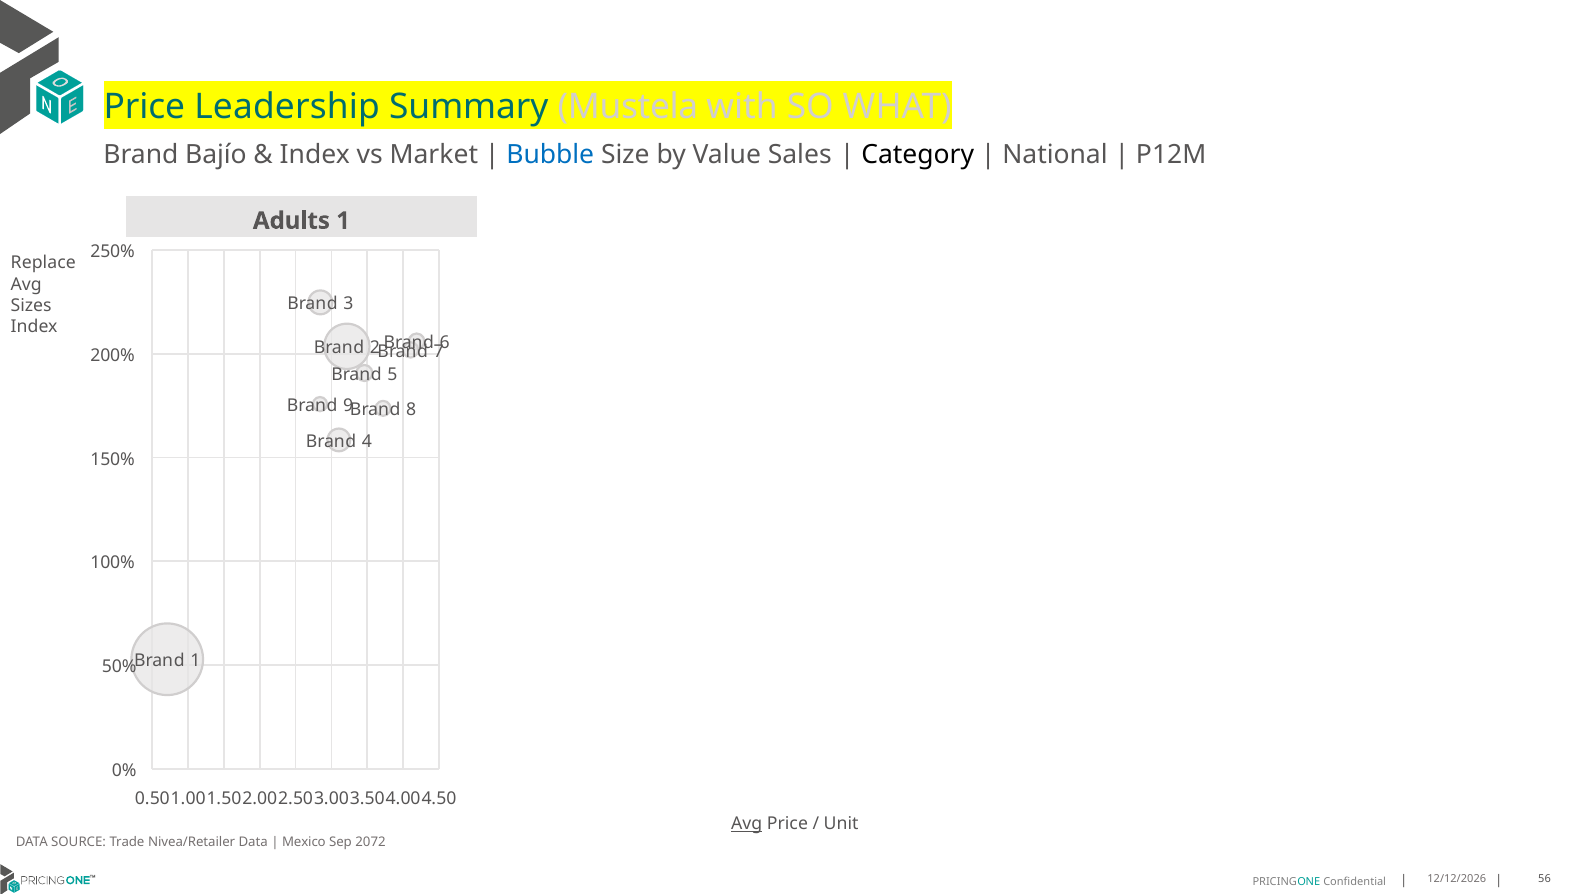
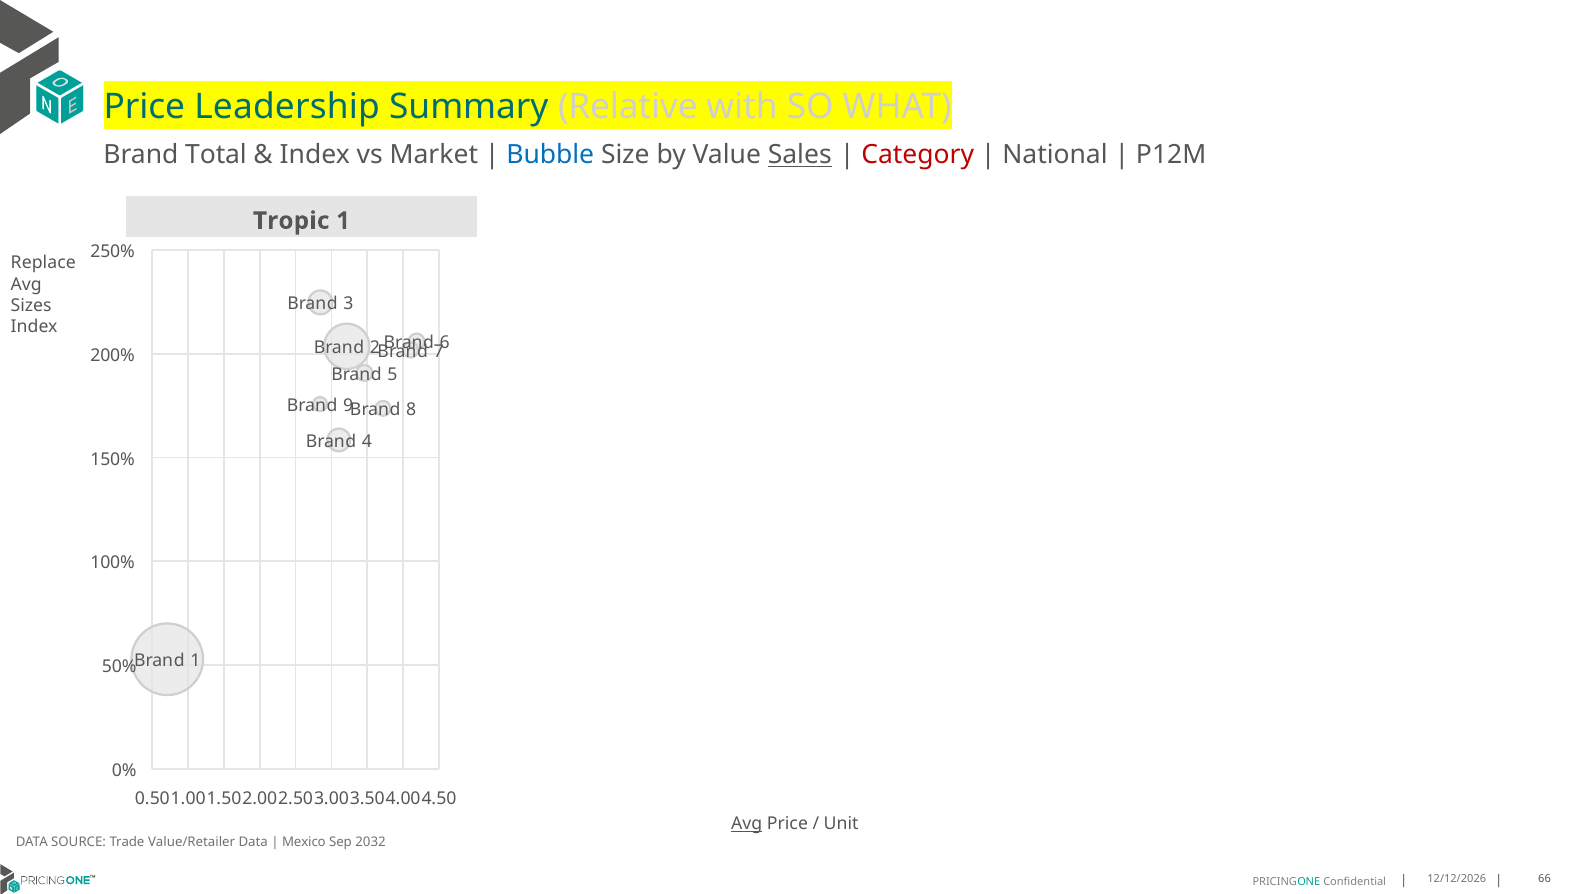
Mustela: Mustela -> Relative (628, 107)
Bajío: Bajío -> Total (216, 155)
Sales underline: none -> present (800, 155)
Category colour: black -> red (918, 155)
Adults: Adults -> Tropic (291, 221)
Nivea/Retailer: Nivea/Retailer -> Value/Retailer (192, 842)
2072: 2072 -> 2032 (371, 842)
56: 56 -> 66 (1545, 879)
